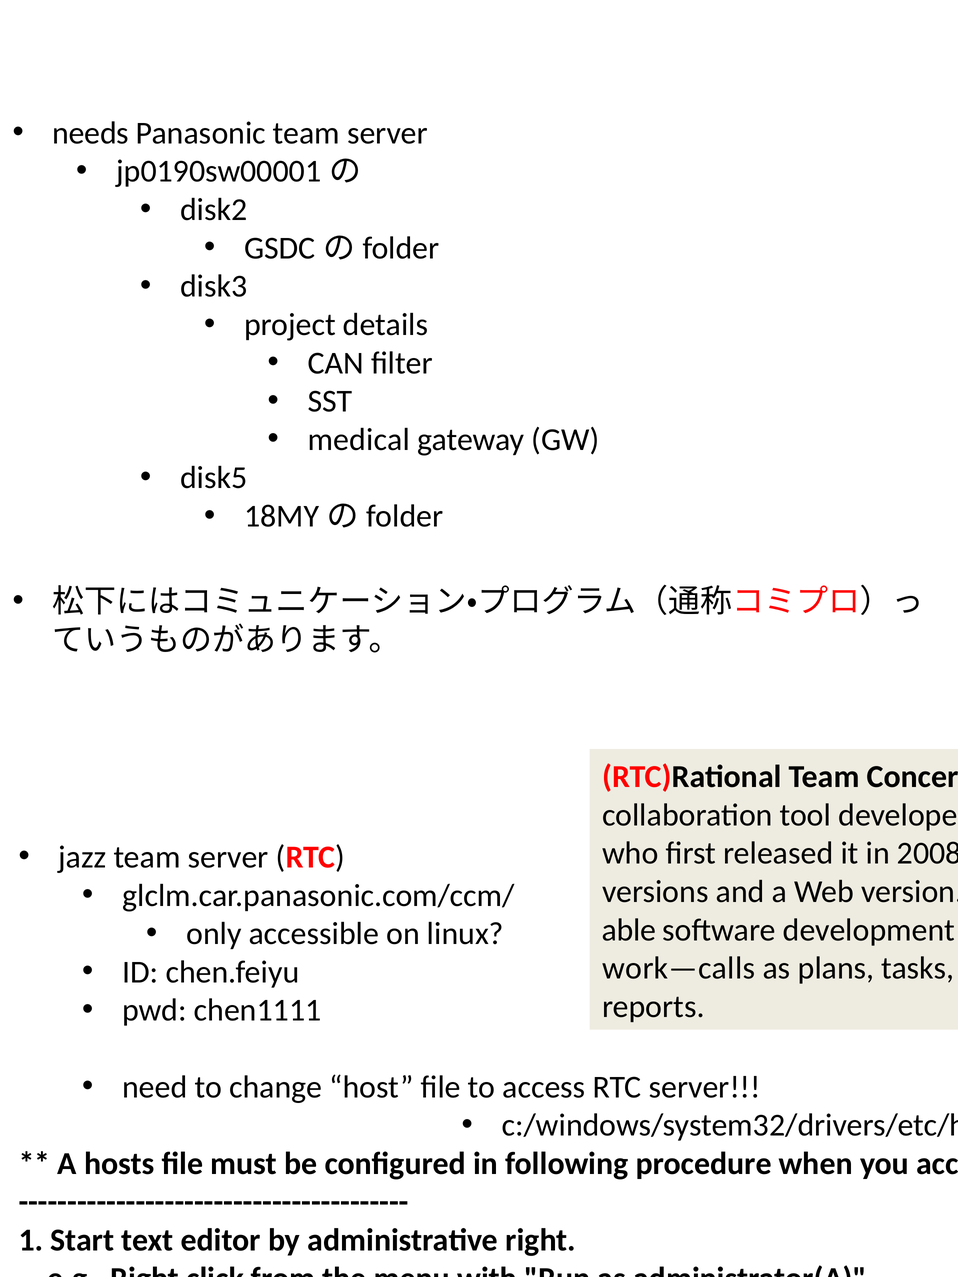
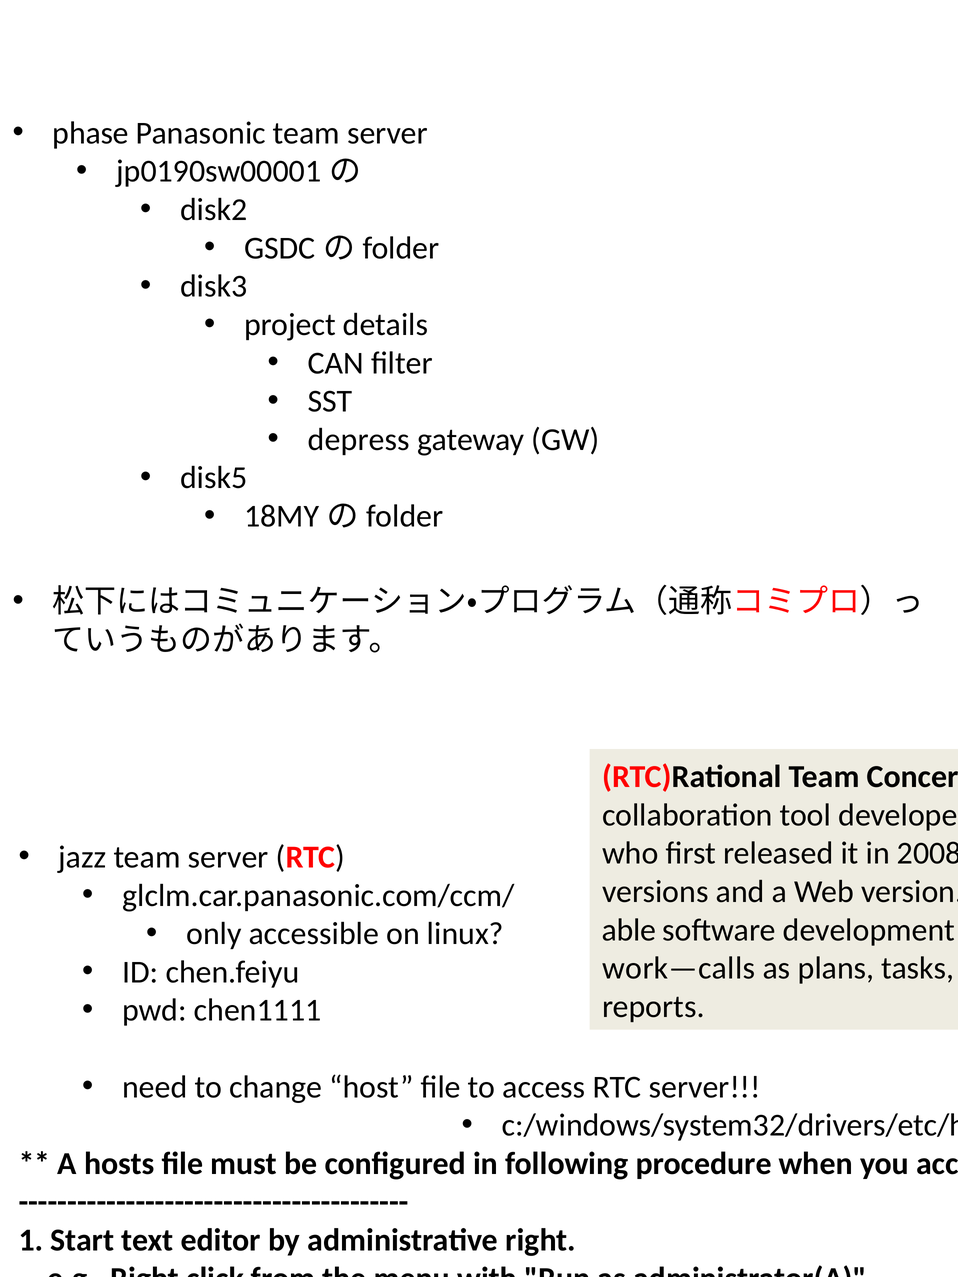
needs: needs -> phase (91, 133)
medical: medical -> depress (359, 440)
